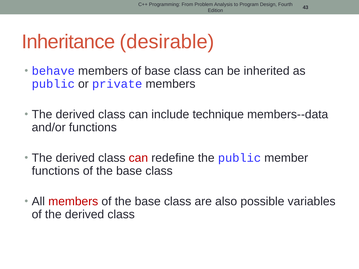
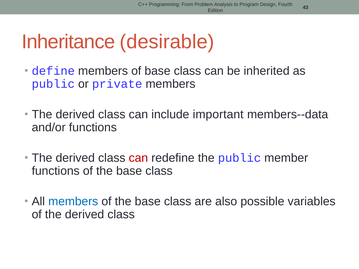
behave: behave -> define (53, 71)
technique: technique -> important (218, 115)
members colour: red -> blue (73, 202)
